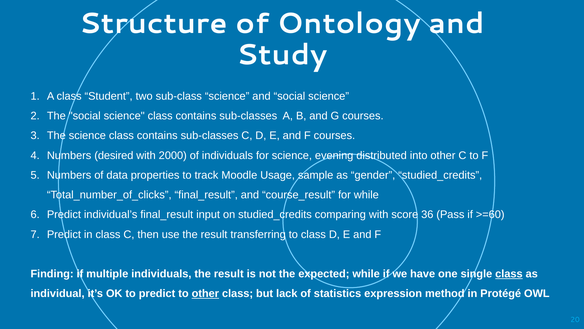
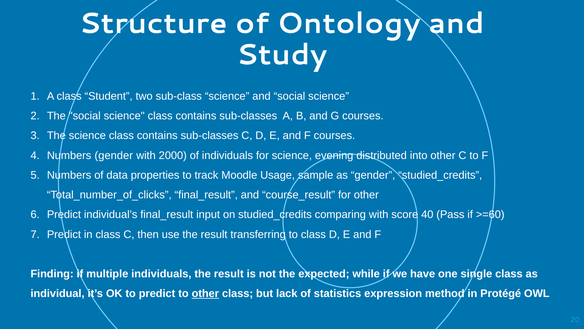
Numbers desired: desired -> gender (114, 155)
for while: while -> other (366, 195)
36: 36 -> 40 (427, 214)
class underline: present -> none (509, 273)
